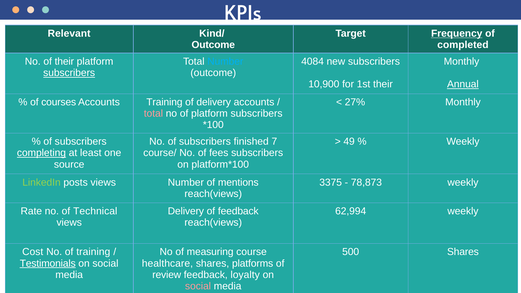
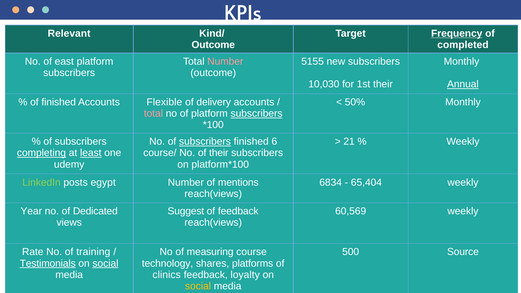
of their: their -> east (64, 61)
Number colour: light blue -> pink (225, 61)
4084: 4084 -> 5155 (313, 61)
subscribers underline: present -> none (69, 73)
10,900: 10,900 -> 10,030 (324, 84)
of courses: courses -> finished (59, 102)
Accounts Training: Training -> Flexible (164, 102)
27%: 27% -> 50% (355, 102)
subscribers underline: none -> present (257, 114)
subscribers underline: none -> present (205, 142)
7: 7 -> 6 (274, 142)
49: 49 -> 21 (349, 142)
least underline: none -> present (91, 153)
of fees: fees -> their (219, 153)
source: source -> udemy (69, 164)
posts views: views -> egypt (103, 182)
3375: 3375 -> 6834 (331, 182)
78,873: 78,873 -> 65,404 (366, 182)
Rate: Rate -> Year (31, 211)
Technical: Technical -> Dedicated (95, 211)
Delivery: Delivery -> Suggest (186, 211)
62,994: 62,994 -> 60,569 (351, 211)
Cost: Cost -> Rate (33, 252)
500 Shares: Shares -> Source (463, 252)
social underline: none -> present (105, 263)
healthcare: healthcare -> technology (168, 263)
review: review -> clinics (167, 275)
social colour: pink -> yellow (198, 286)
